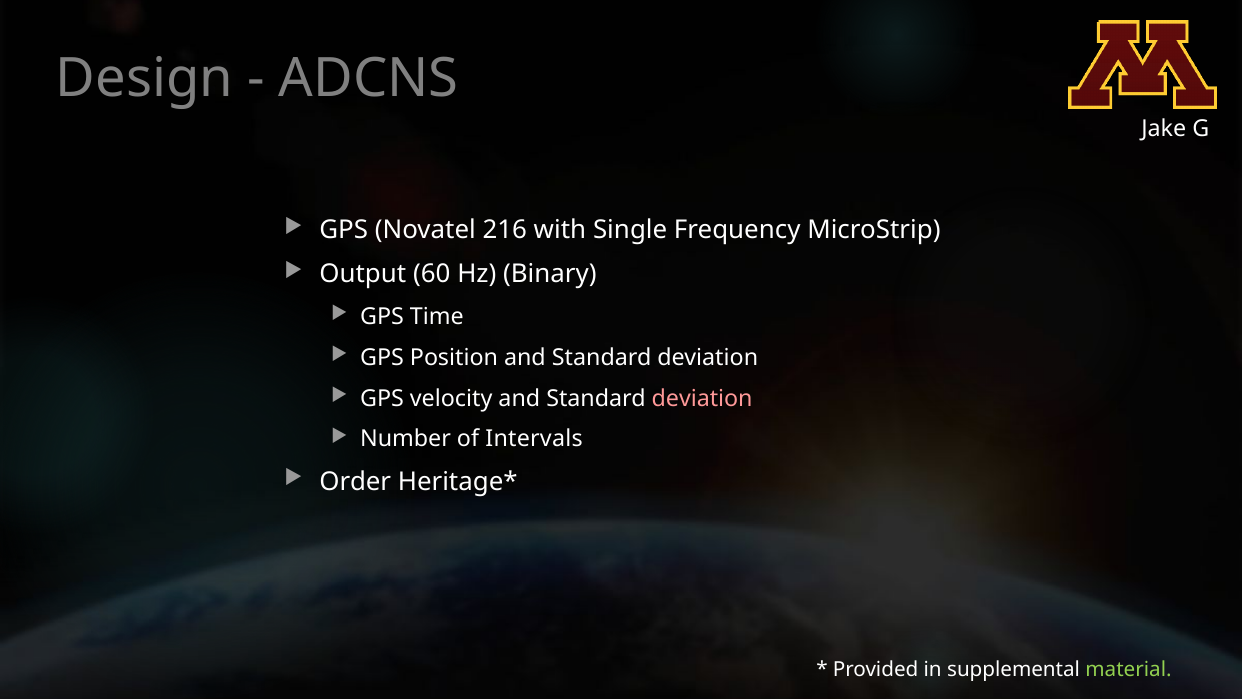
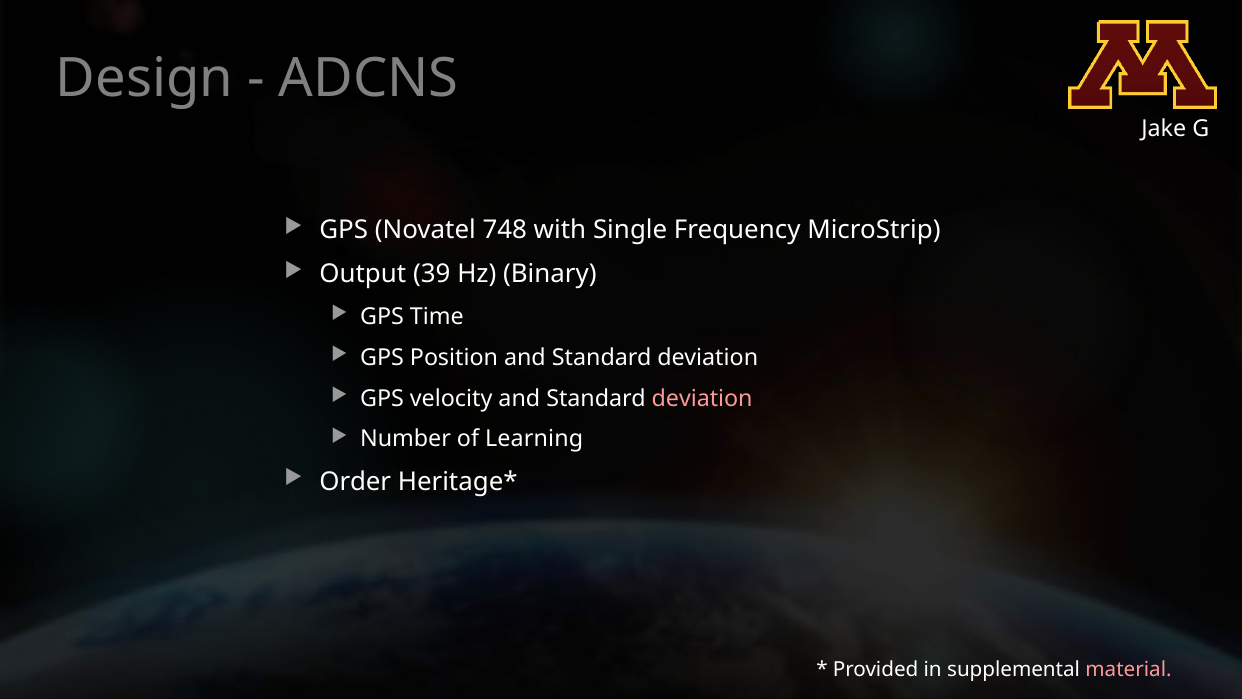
216: 216 -> 748 (505, 230)
60: 60 -> 39 (432, 274)
Intervals: Intervals -> Learning (534, 439)
material colour: light green -> pink (1129, 669)
